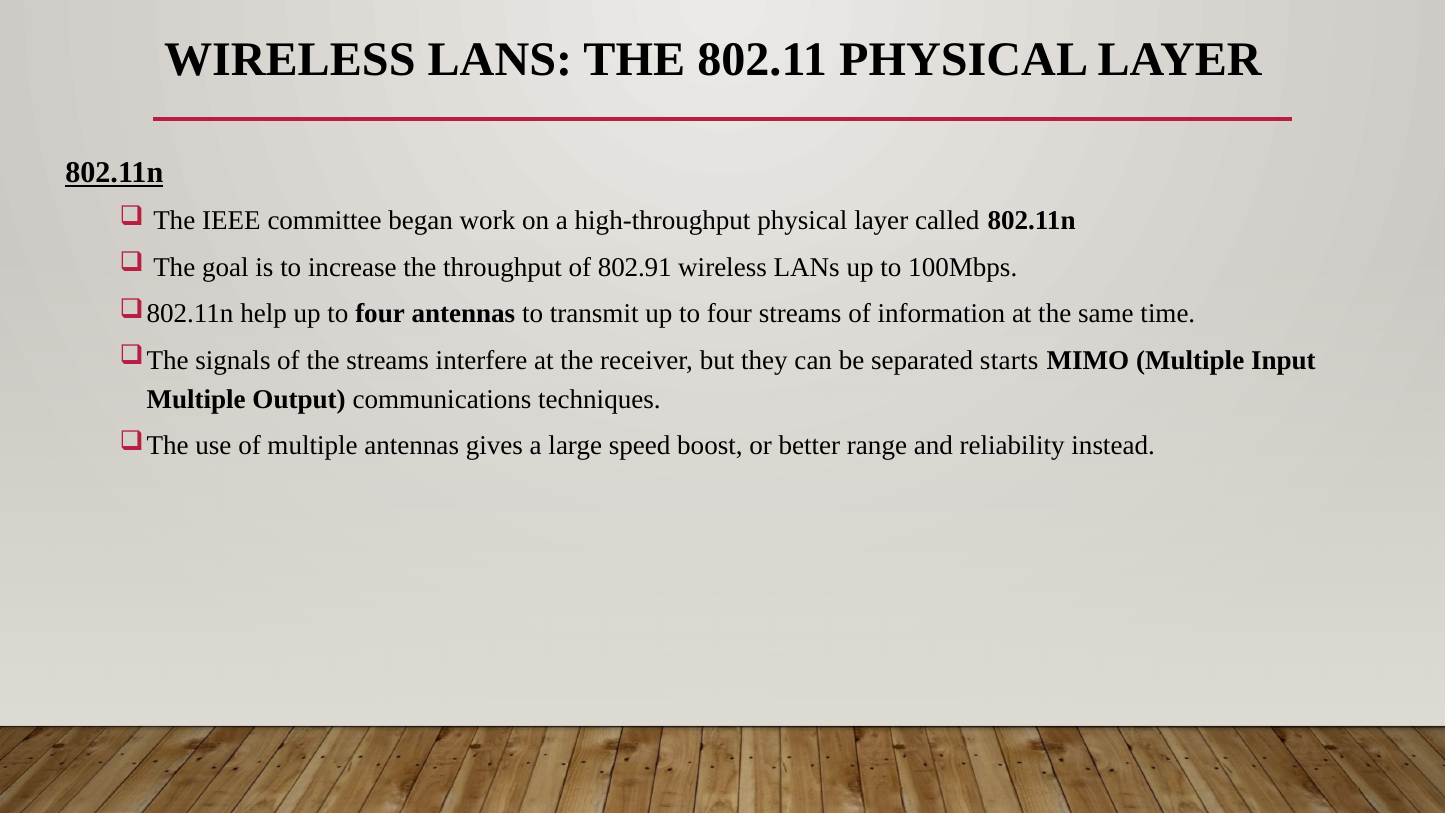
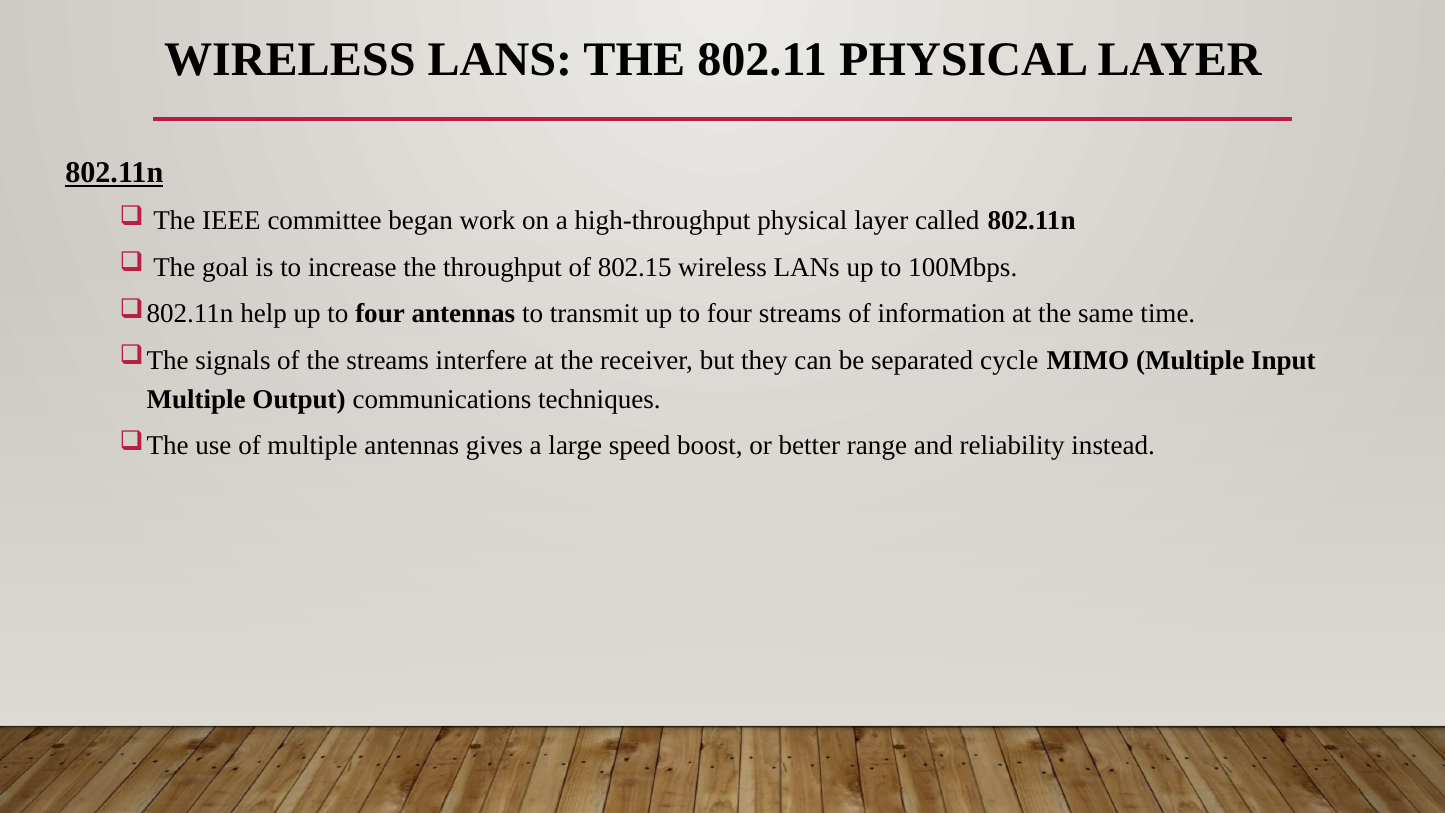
802.91: 802.91 -> 802.15 (635, 267)
starts: starts -> cycle (1009, 360)
